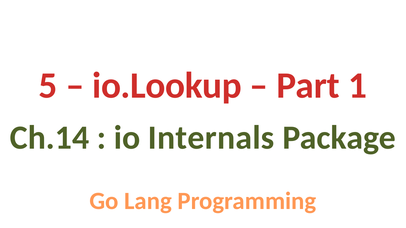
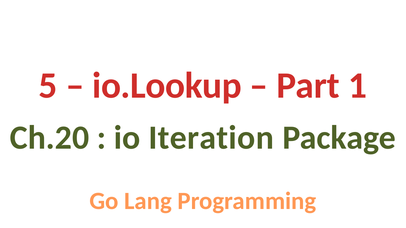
Ch.14: Ch.14 -> Ch.20 (50, 138)
Internals: Internals -> Iteration (211, 138)
